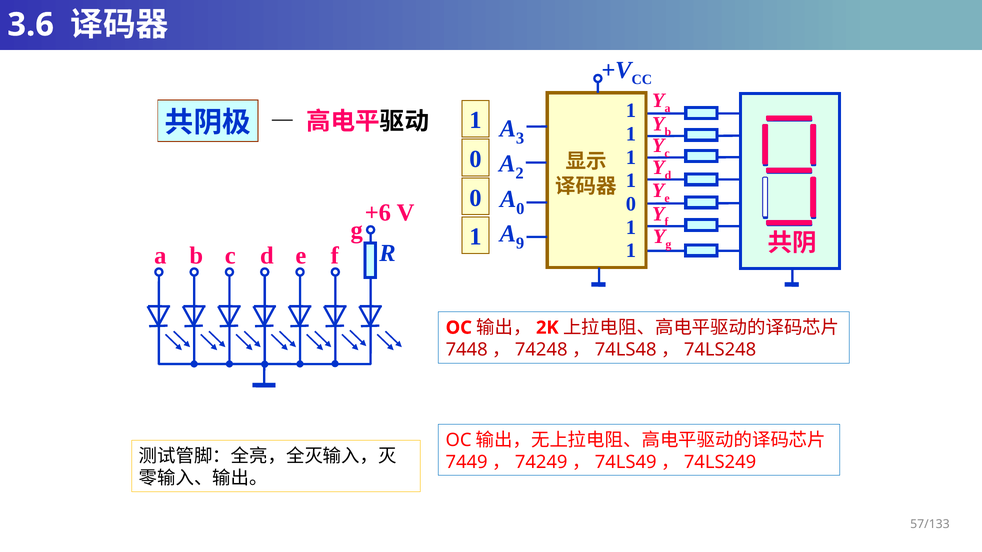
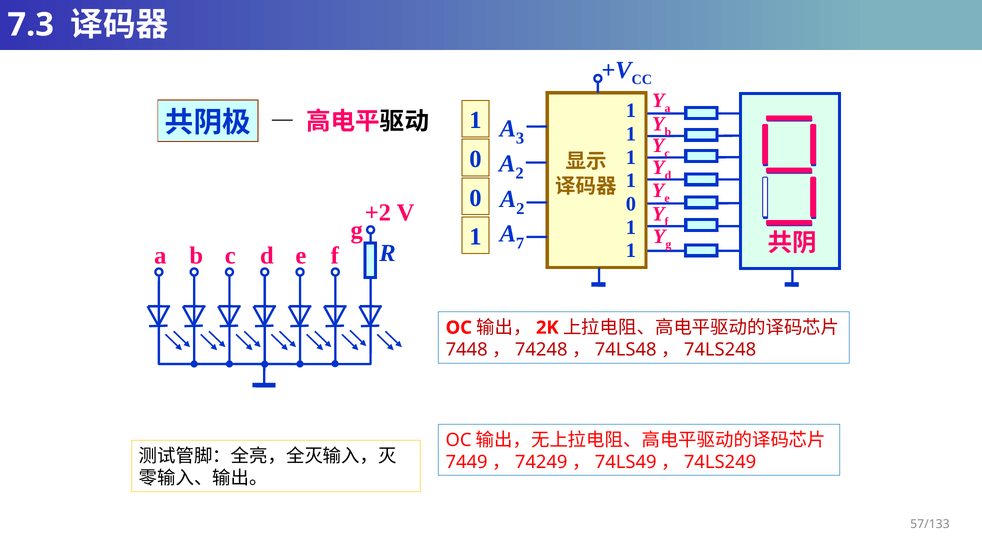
3.6: 3.6 -> 7.3 (31, 25)
0: 0 -> 2 (520, 209)
+6: +6 -> +2 (378, 213)
9: 9 -> 7 (520, 244)
